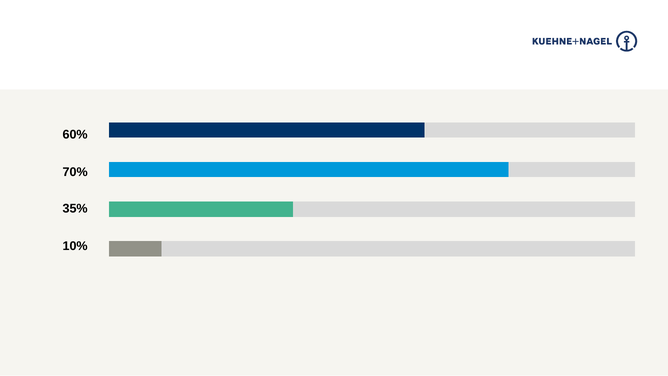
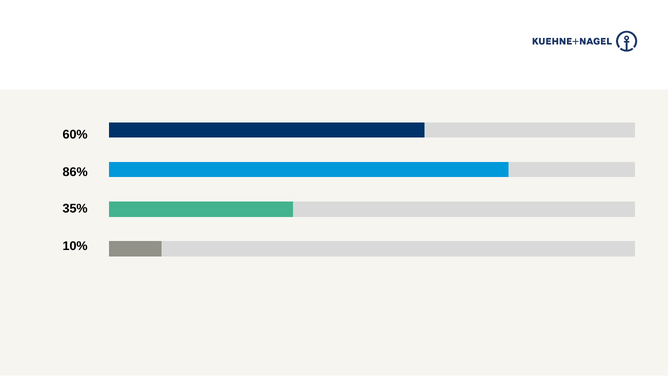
70%: 70% -> 86% (75, 172)
